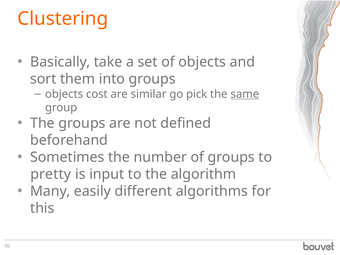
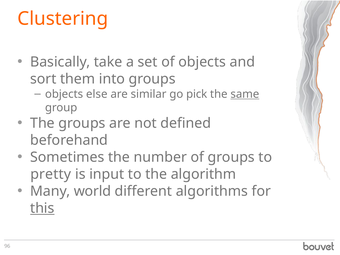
cost: cost -> else (97, 94)
easily: easily -> world (92, 191)
this underline: none -> present (42, 208)
